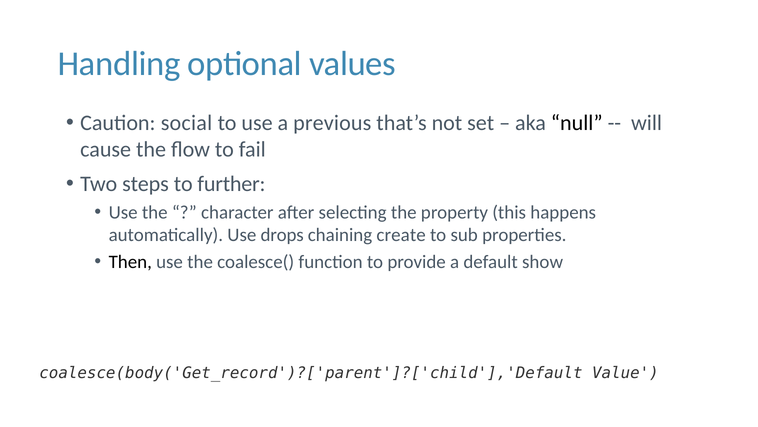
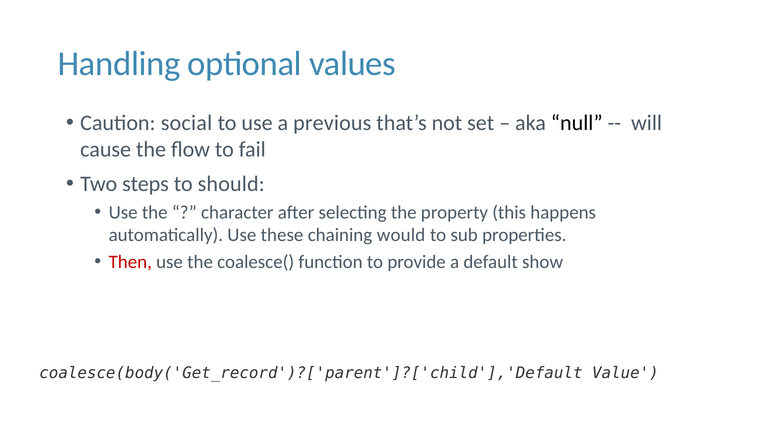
further: further -> should (231, 184)
drops: drops -> these (282, 235)
create: create -> would (401, 235)
Then colour: black -> red (130, 262)
